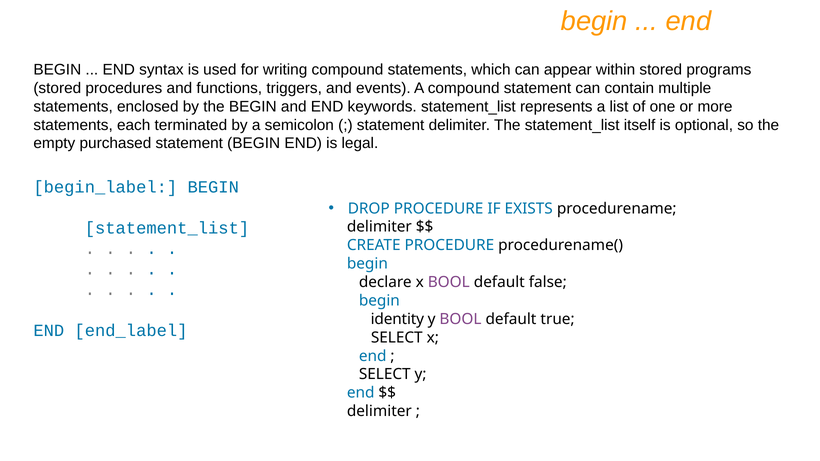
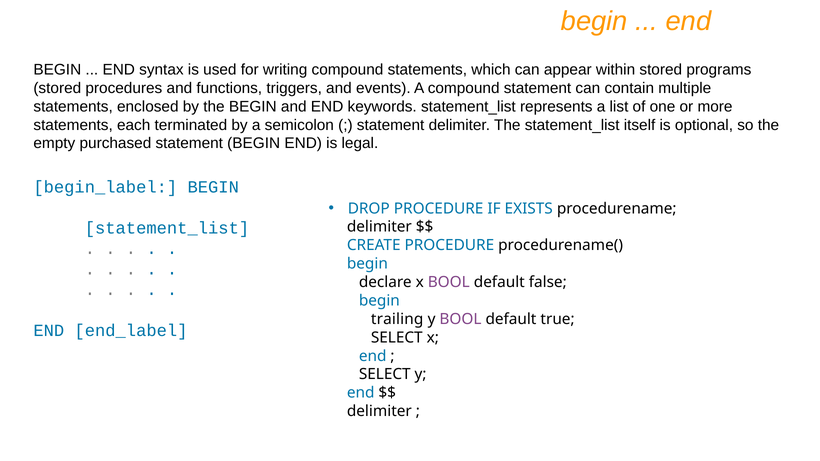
identity: identity -> trailing (397, 319)
